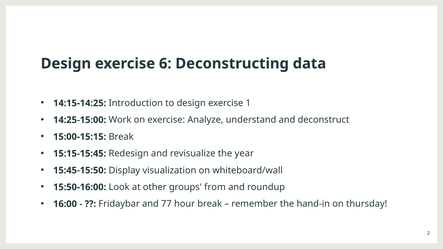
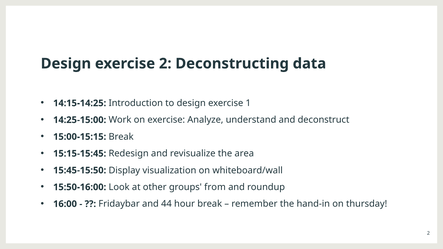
exercise 6: 6 -> 2 (165, 64)
year: year -> area (244, 154)
77: 77 -> 44 (166, 204)
